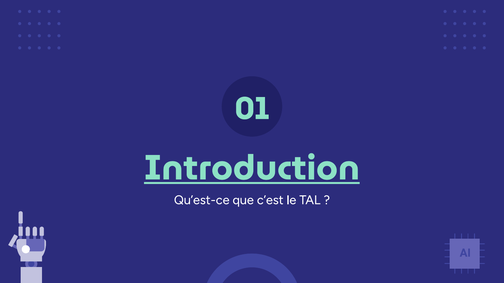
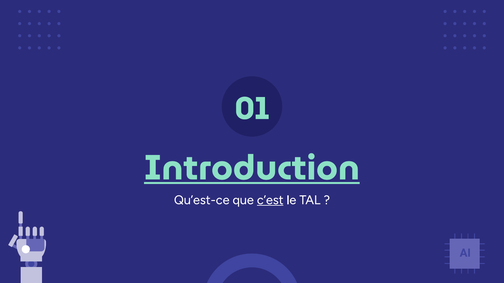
c’est underline: none -> present (270, 200)
